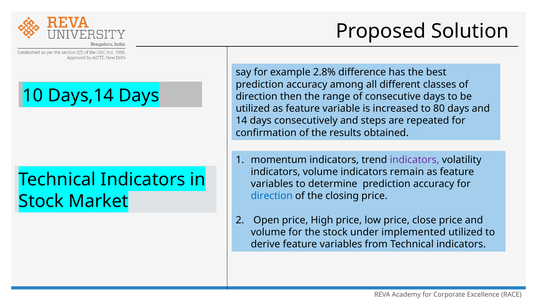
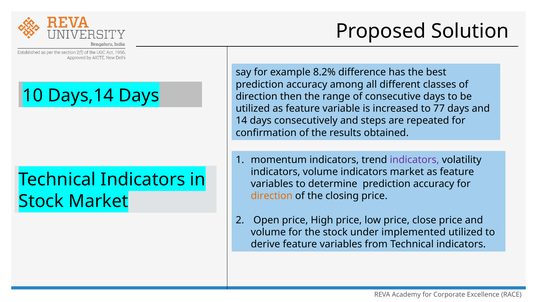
2.8%: 2.8% -> 8.2% (324, 72)
80: 80 -> 77 (439, 109)
indicators remain: remain -> market (407, 172)
direction colour: blue -> orange (272, 196)
